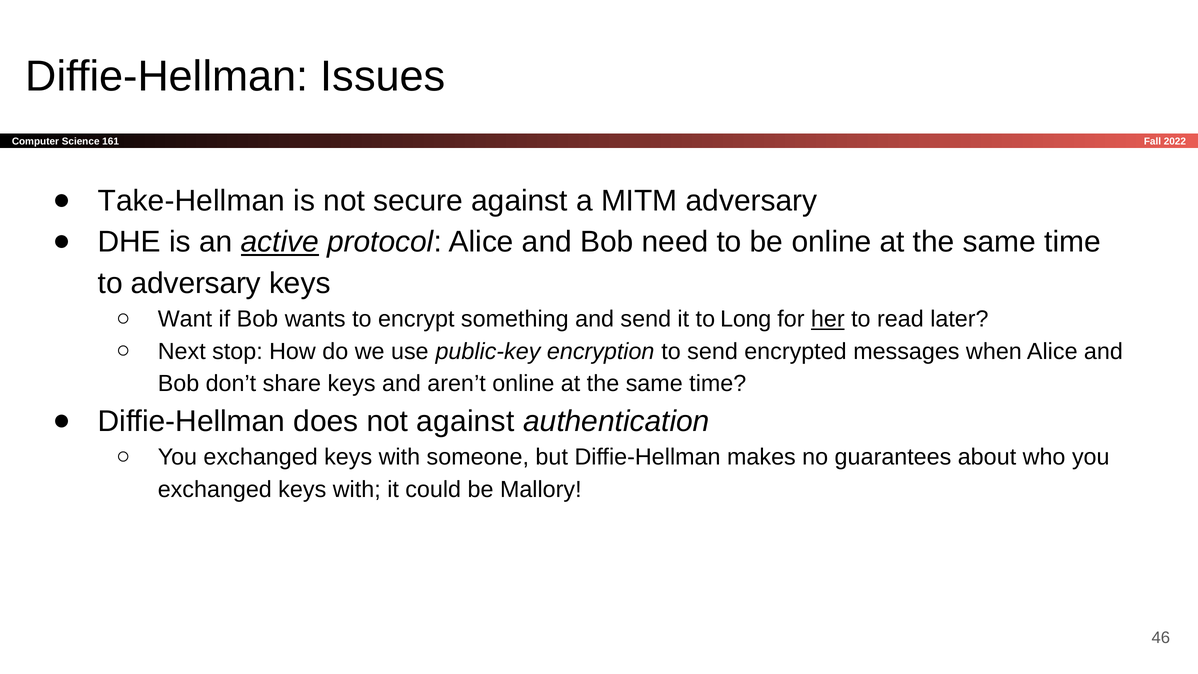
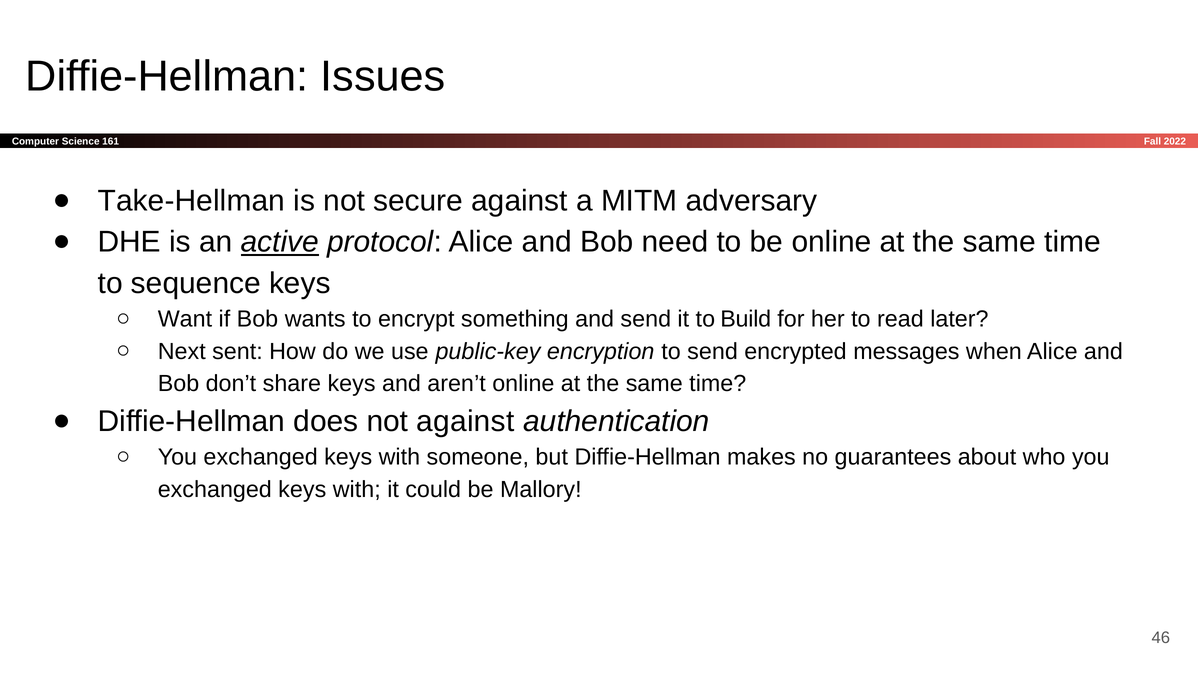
to adversary: adversary -> sequence (196, 283)
Long: Long -> Build (746, 319)
her underline: present -> none (828, 319)
stop: stop -> sent (237, 351)
